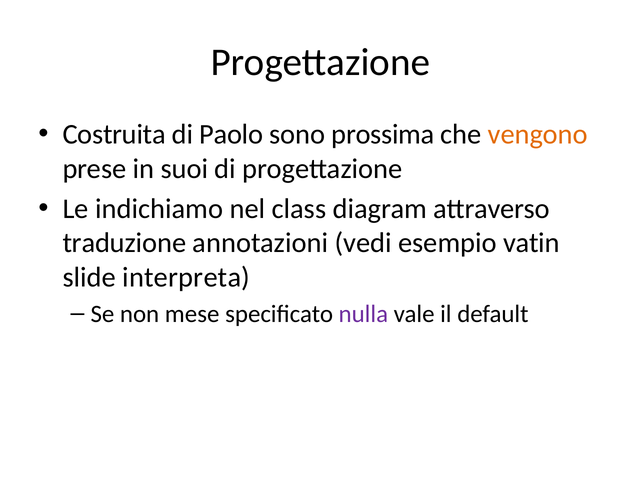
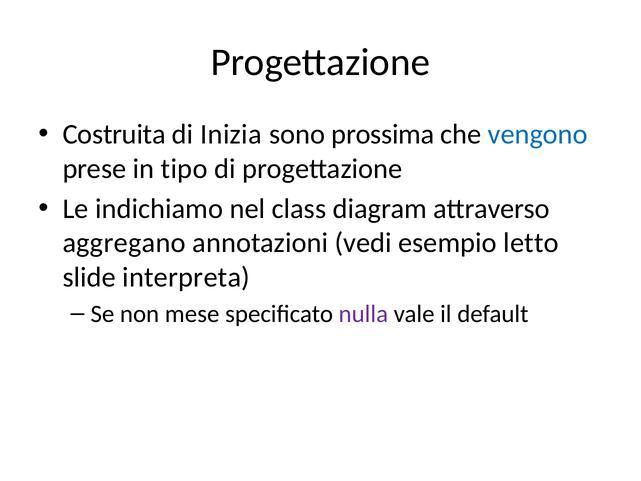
Paolo: Paolo -> Inizia (231, 134)
vengono colour: orange -> blue (538, 134)
suoi: suoi -> tipo (184, 169)
traduzione: traduzione -> aggregano (124, 243)
vatin: vatin -> letto (531, 243)
